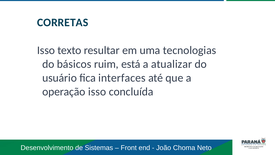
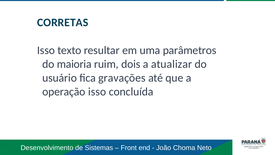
tecnologias: tecnologias -> parâmetros (190, 50)
básicos: básicos -> maioria (74, 64)
está: está -> dois (131, 64)
interfaces: interfaces -> gravações (122, 78)
